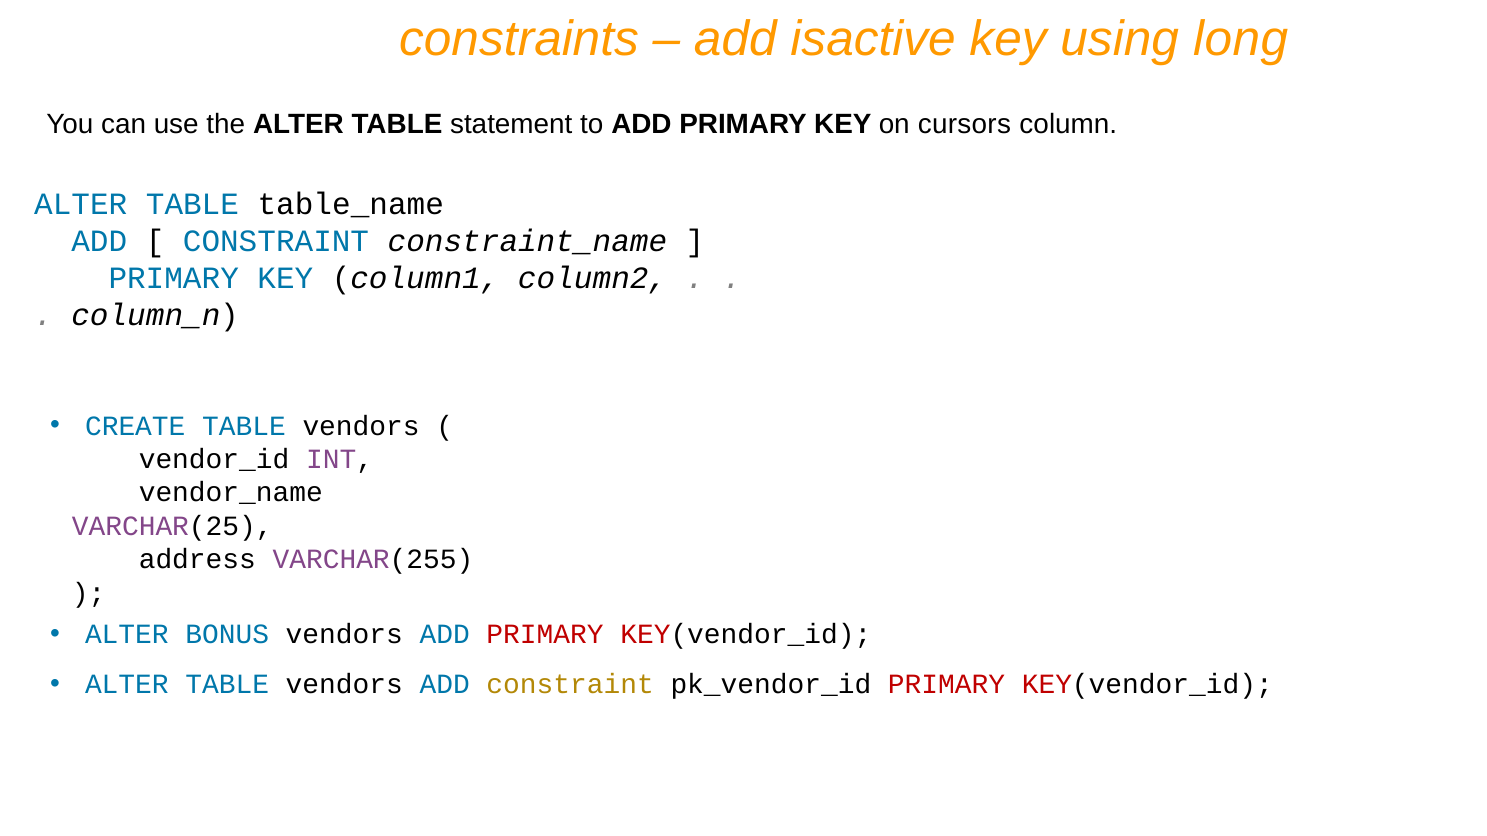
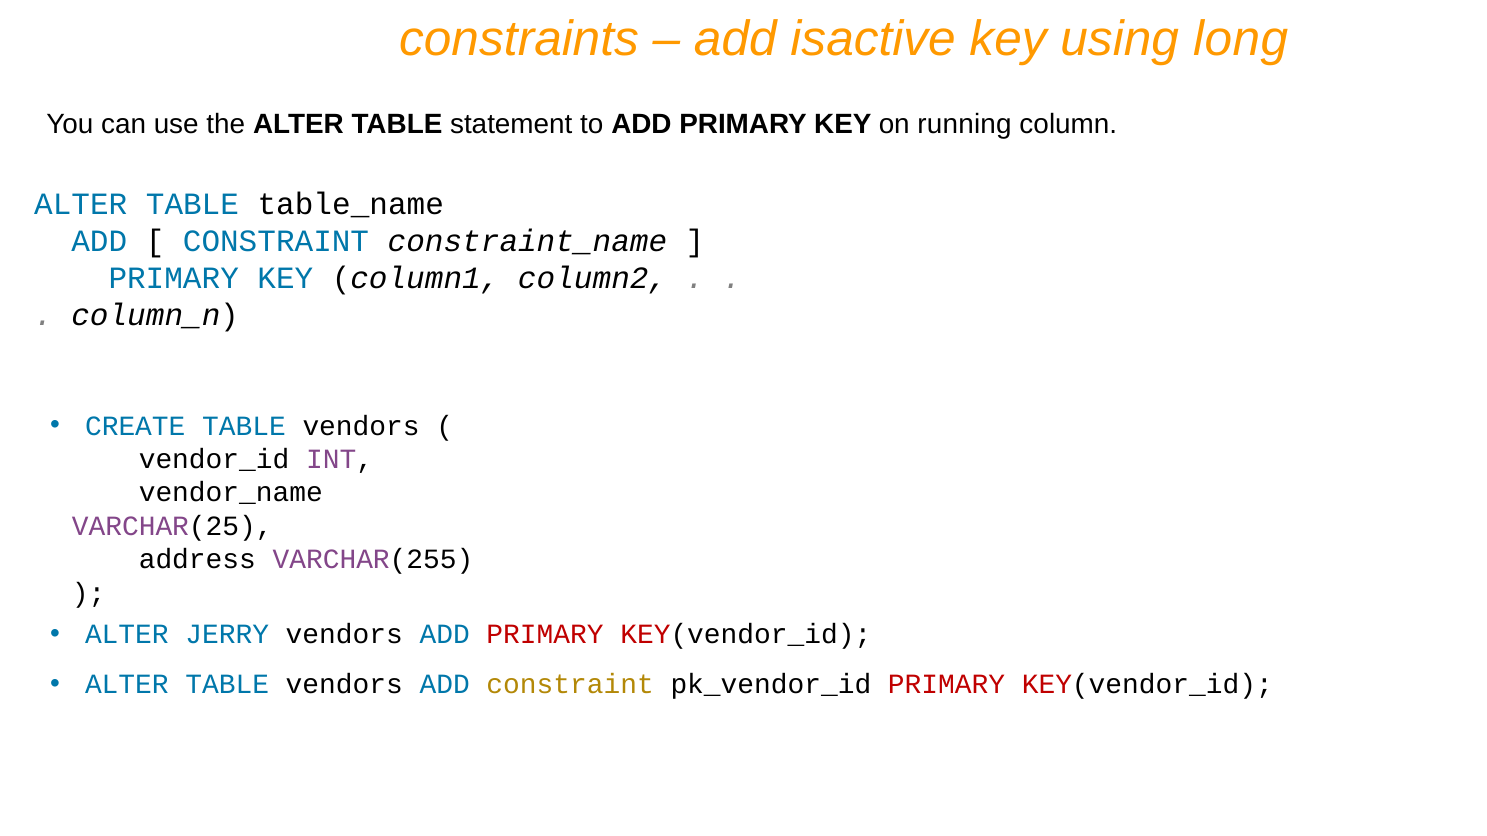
cursors: cursors -> running (964, 124)
BONUS: BONUS -> JERRY (227, 635)
